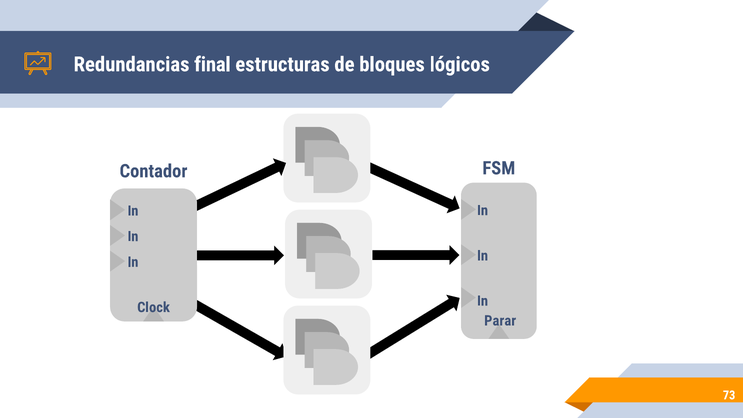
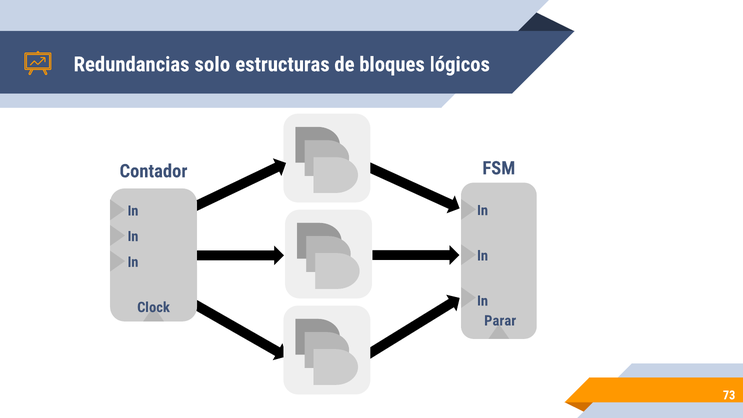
final: final -> solo (212, 64)
